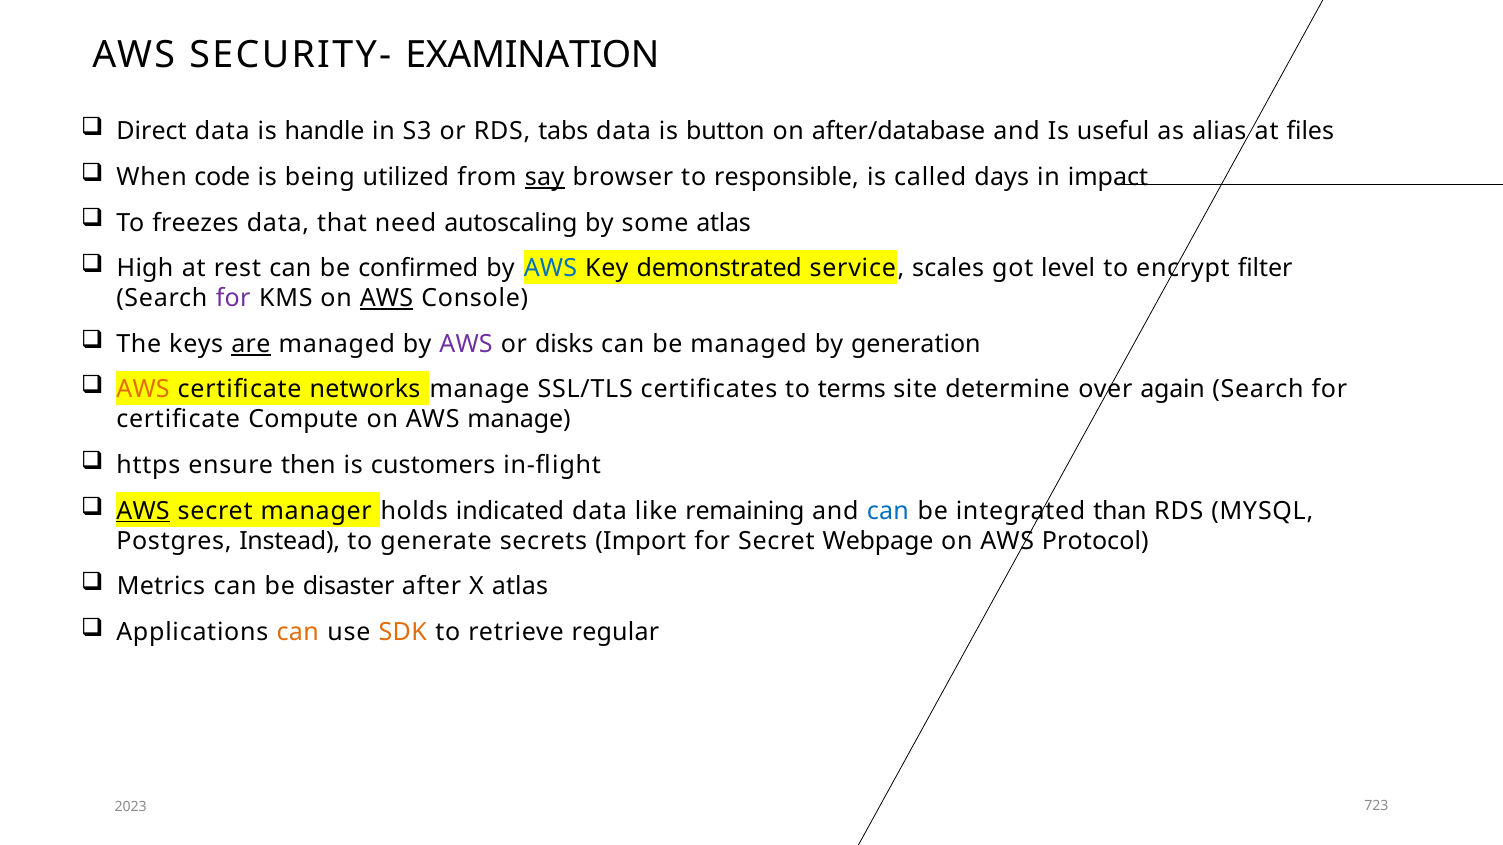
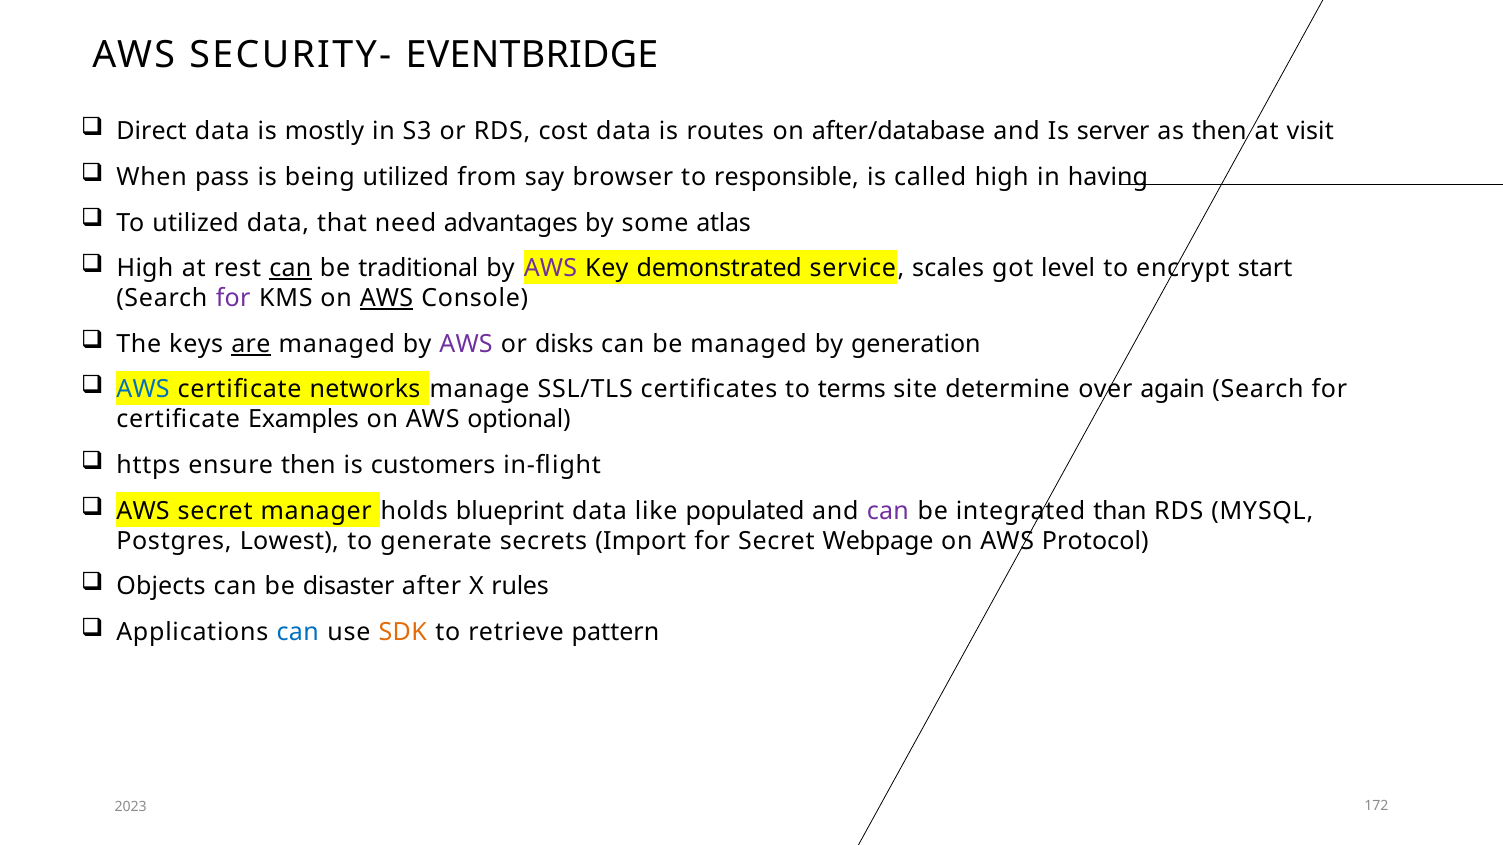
EXAMINATION: EXAMINATION -> EVENTBRIDGE (532, 55)
handle: handle -> mostly (324, 132)
tabs: tabs -> cost (563, 132)
button: button -> routes (725, 132)
useful: useful -> server (1113, 132)
as alias: alias -> then (1219, 132)
files: files -> visit (1310, 132)
code: code -> pass (222, 177)
say underline: present -> none (545, 177)
called days: days -> high (1002, 177)
impact: impact -> having (1108, 177)
To freezes: freezes -> utilized (196, 223)
autoscaling: autoscaling -> advantages (511, 223)
can underline: none -> present (290, 269)
confirmed: confirmed -> traditional (418, 269)
AWS colour: blue -> purple (550, 269)
filter: filter -> start (1265, 269)
AWS colour: orange -> blue (143, 390)
Compute: Compute -> Examples (304, 420)
AWS manage: manage -> optional (519, 420)
AWS underline: present -> none (143, 511)
indicated: indicated -> blueprint (510, 511)
remaining: remaining -> populated (745, 511)
can colour: blue -> purple (888, 511)
Instead: Instead -> Lowest (289, 541)
Metrics: Metrics -> Objects (161, 587)
X atlas: atlas -> rules (520, 587)
can colour: orange -> blue (298, 633)
regular: regular -> pattern (616, 633)
723: 723 -> 172 (1376, 806)
